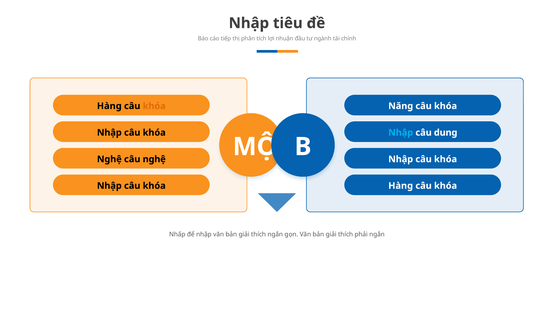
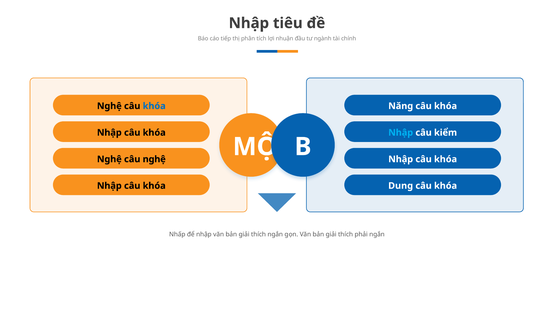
Hàng: Hàng -> Nghệ (109, 106)
khóa colour: orange -> blue (154, 106)
dung: dung -> kiểm (446, 132)
Hàng: Hàng -> Dung (401, 186)
